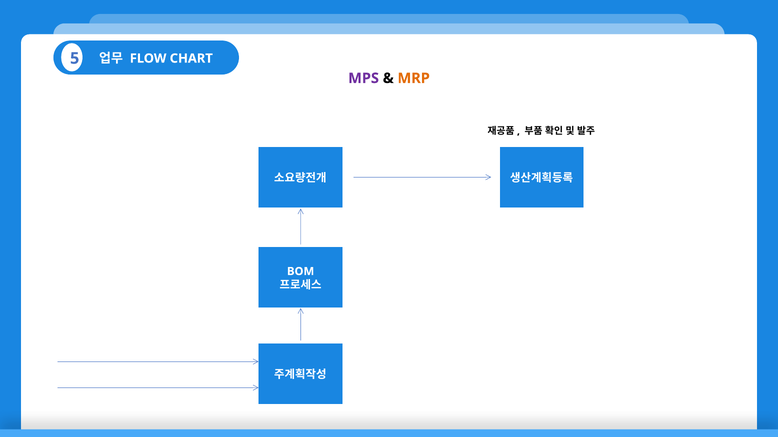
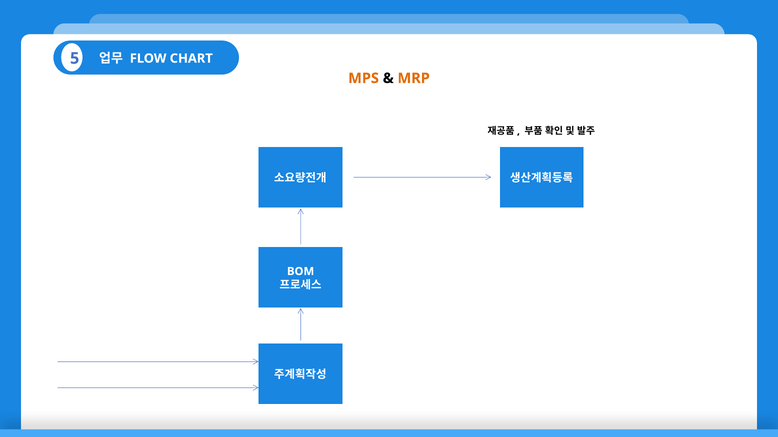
MPS colour: purple -> orange (364, 78)
